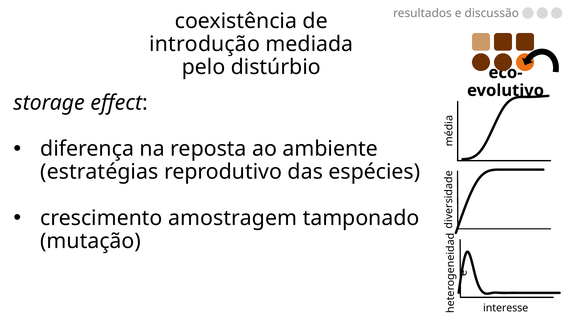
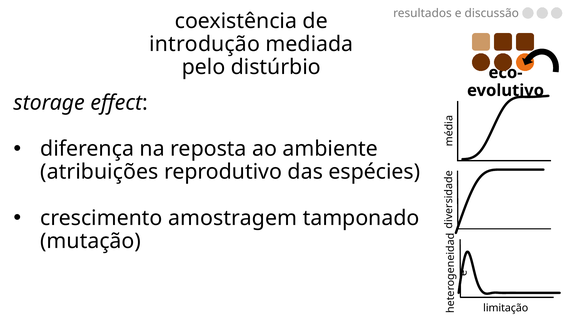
estratégias: estratégias -> atribuições (99, 172)
interesse: interesse -> limitação (506, 308)
